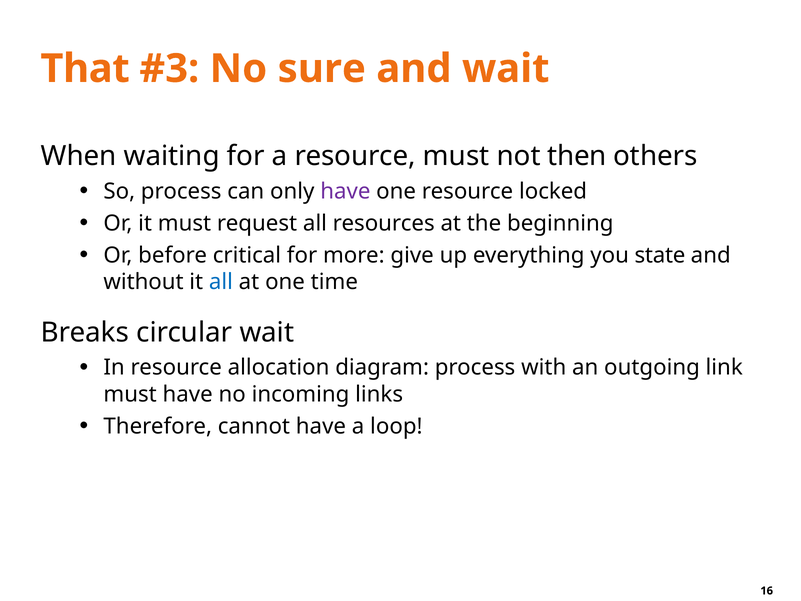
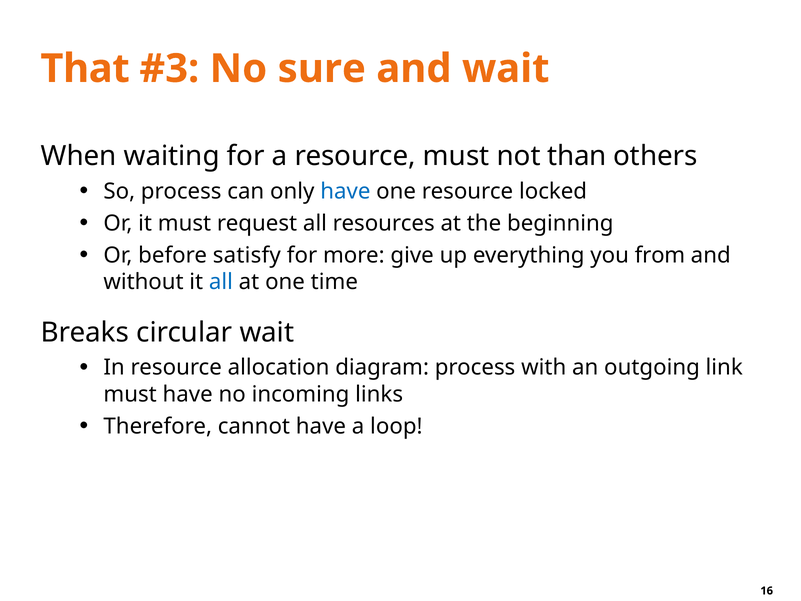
then: then -> than (577, 156)
have colour: purple -> blue (345, 191)
critical: critical -> satisfy (247, 255)
state: state -> from (660, 255)
